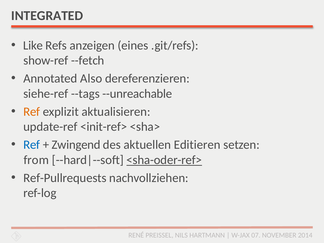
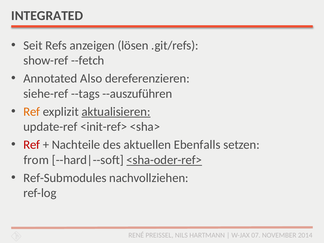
Like: Like -> Seit (33, 45)
eines: eines -> lösen (133, 45)
--unreachable: --unreachable -> --auszuführen (137, 94)
aktualisieren underline: none -> present (116, 112)
Ref colour: blue -> red (32, 145)
Zwingend: Zwingend -> Nachteile (76, 145)
Editieren: Editieren -> Ebenfalls (197, 145)
Ref-Pullrequests: Ref-Pullrequests -> Ref-Submodules (65, 178)
